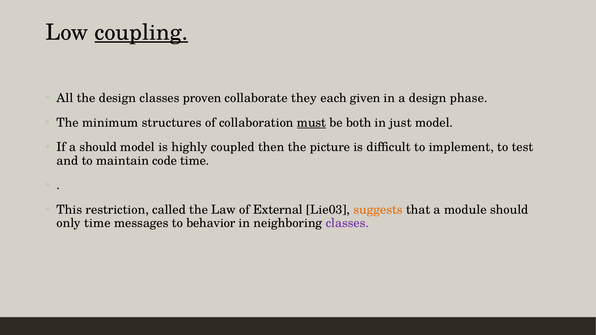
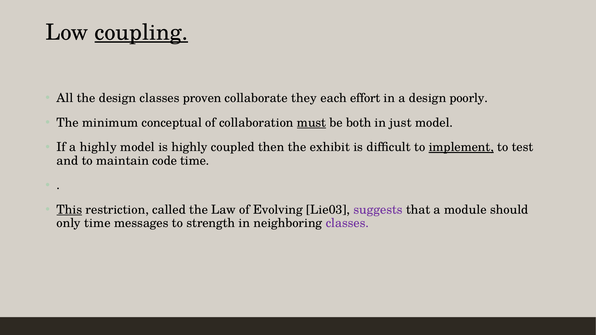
given: given -> effort (365, 98)
phase: phase -> poorly (469, 98)
structures: structures -> conceptual (172, 123)
a should: should -> highly (98, 147)
picture: picture -> exhibit (330, 147)
implement underline: none -> present (461, 147)
This underline: none -> present (69, 210)
External: External -> Evolving (278, 210)
suggests colour: orange -> purple (378, 210)
behavior: behavior -> strength (211, 223)
